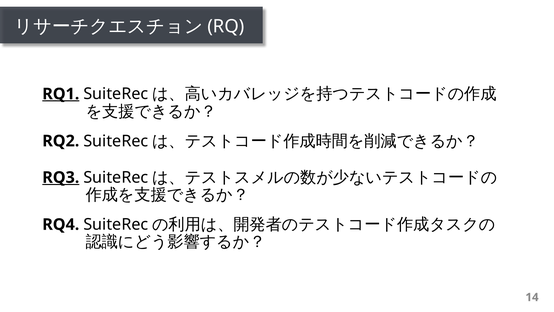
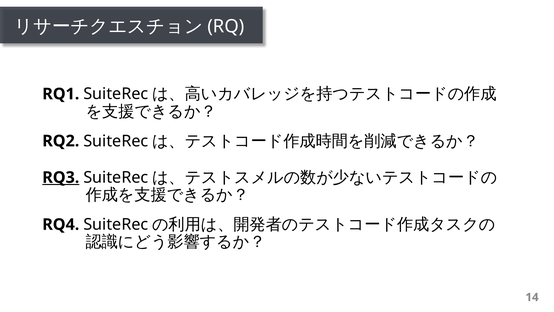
RQ1 underline: present -> none (61, 94)
